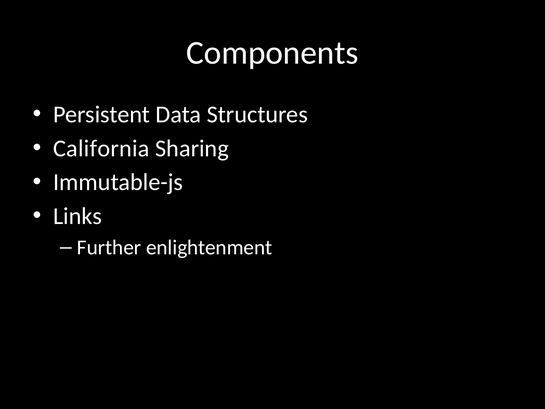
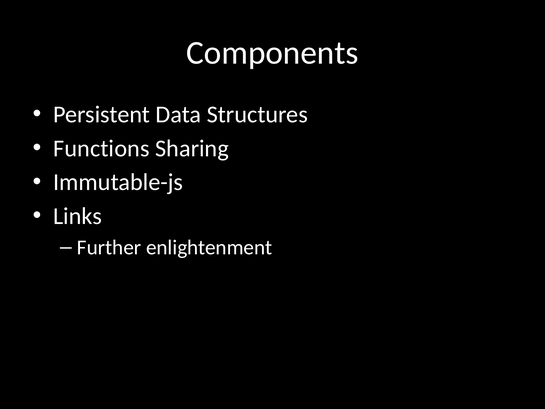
California: California -> Functions (101, 148)
